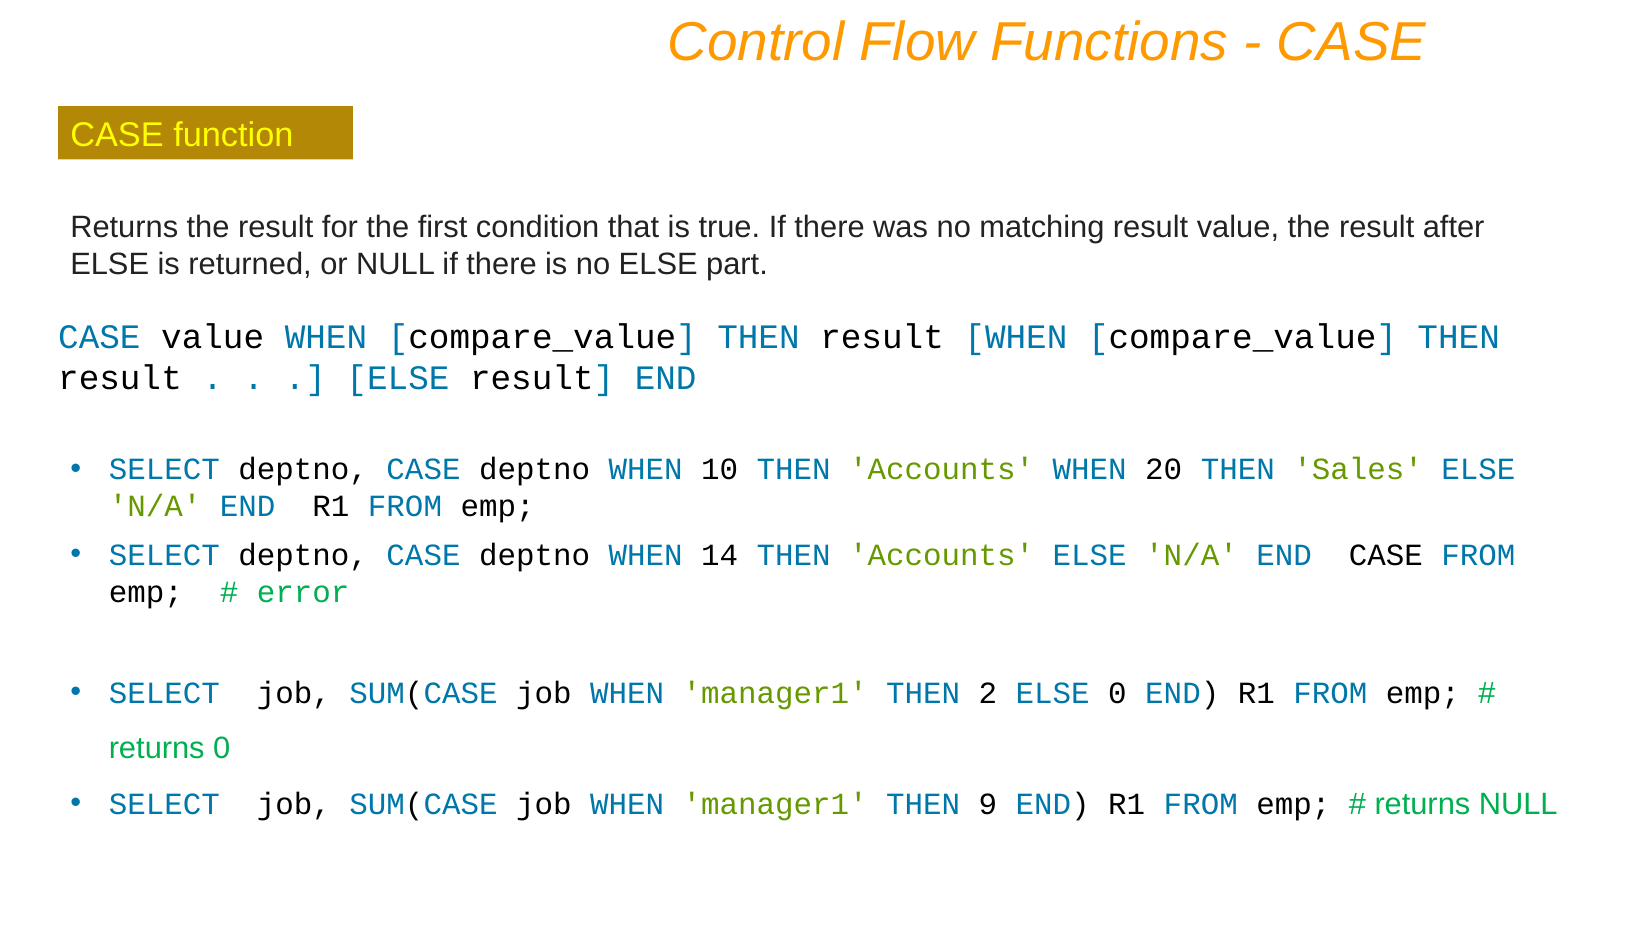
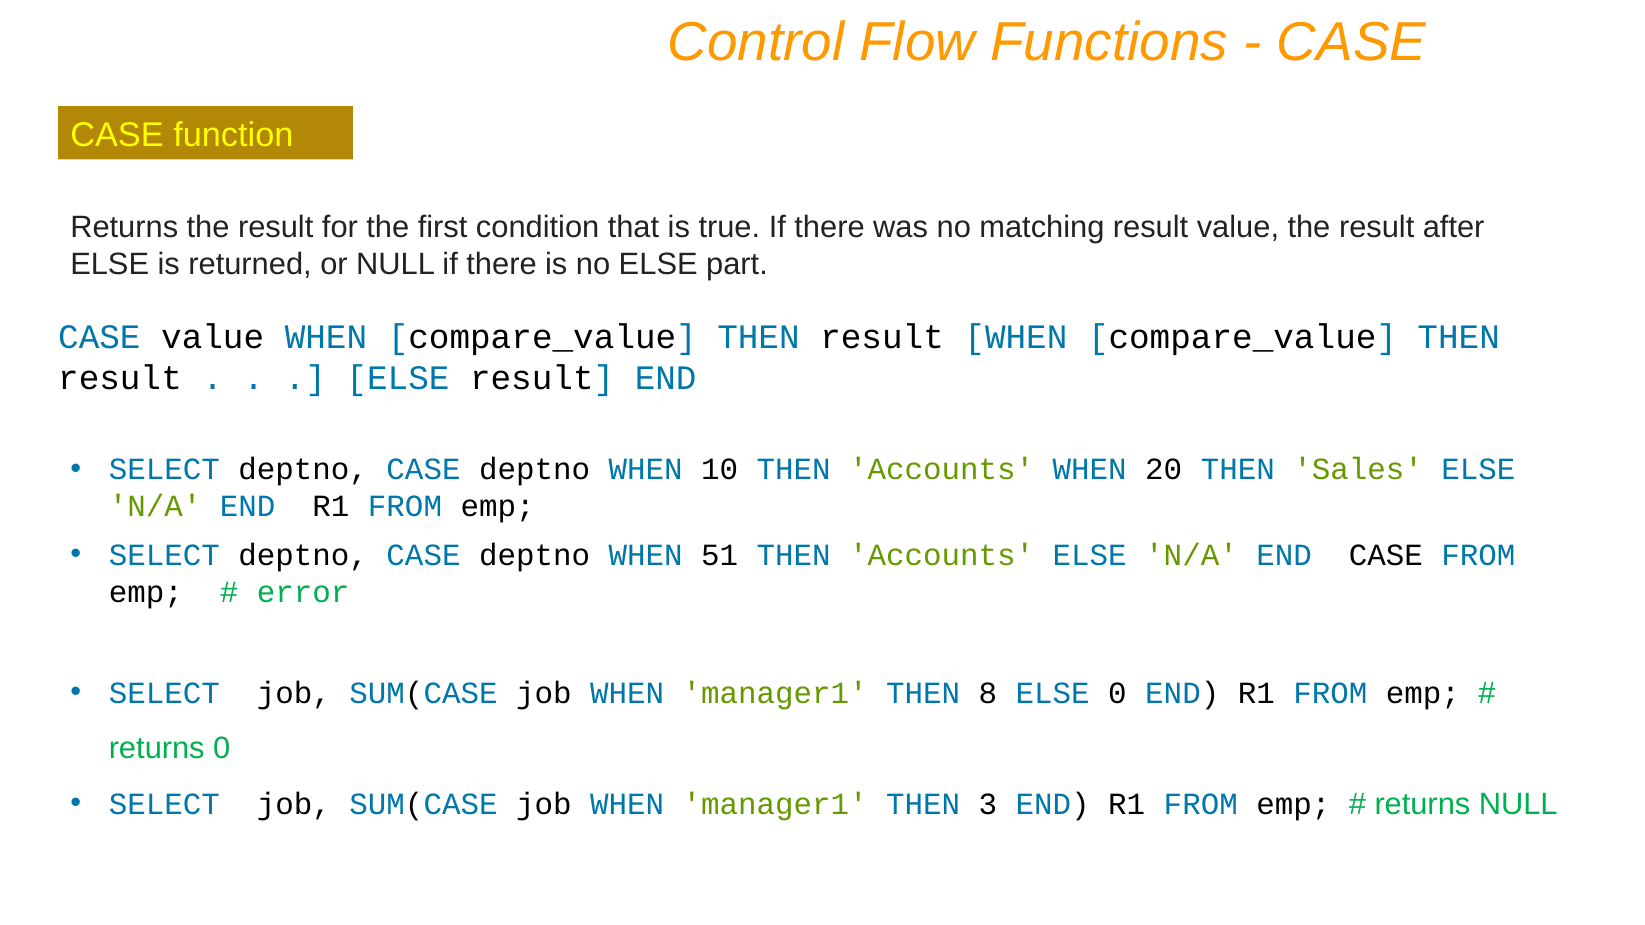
14: 14 -> 51 (720, 555)
2: 2 -> 8 (988, 694)
9: 9 -> 3 (988, 805)
